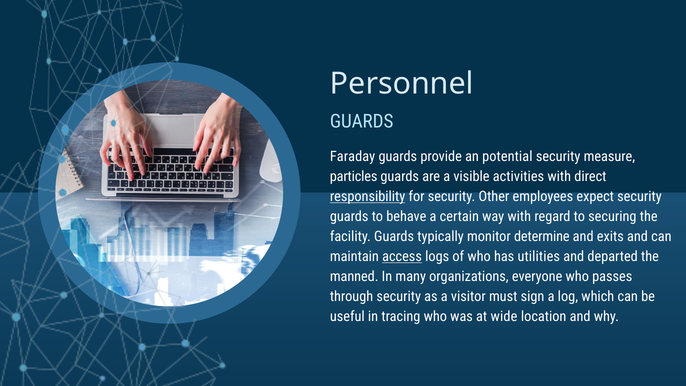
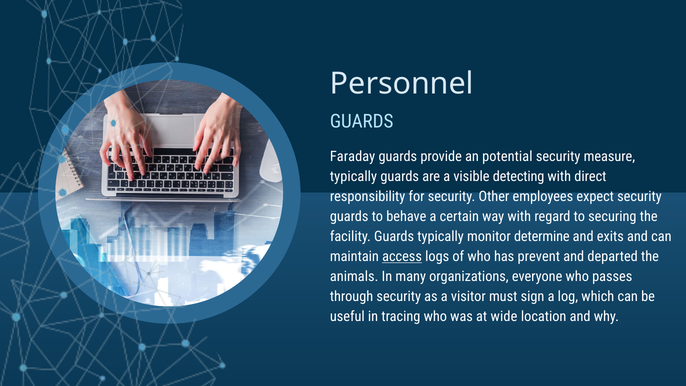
particles: particles -> typically (353, 177)
activities: activities -> detecting (519, 177)
responsibility underline: present -> none (368, 197)
utilities: utilities -> prevent (539, 257)
manned: manned -> animals (354, 277)
